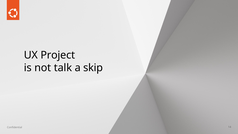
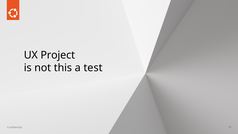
talk: talk -> this (63, 68)
skip: skip -> test (93, 68)
